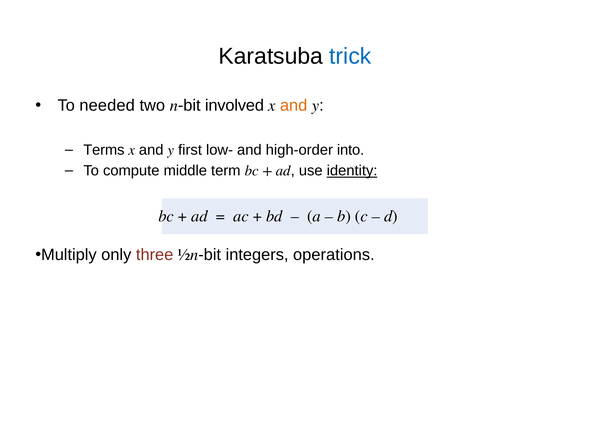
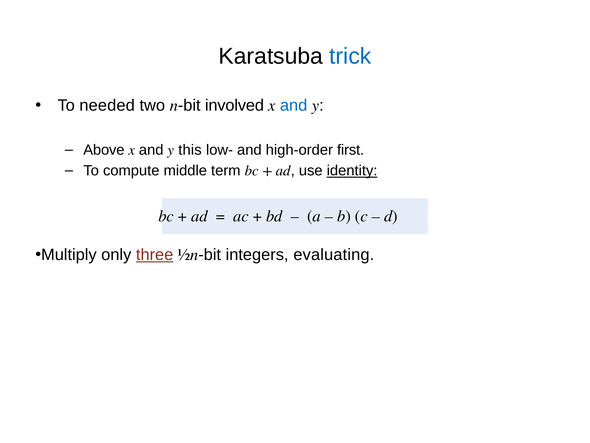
and colour: orange -> blue (294, 105)
Terms: Terms -> Above (104, 150)
first: first -> this (190, 150)
into: into -> first (351, 150)
three underline: none -> present (155, 255)
operations: operations -> evaluating (334, 255)
